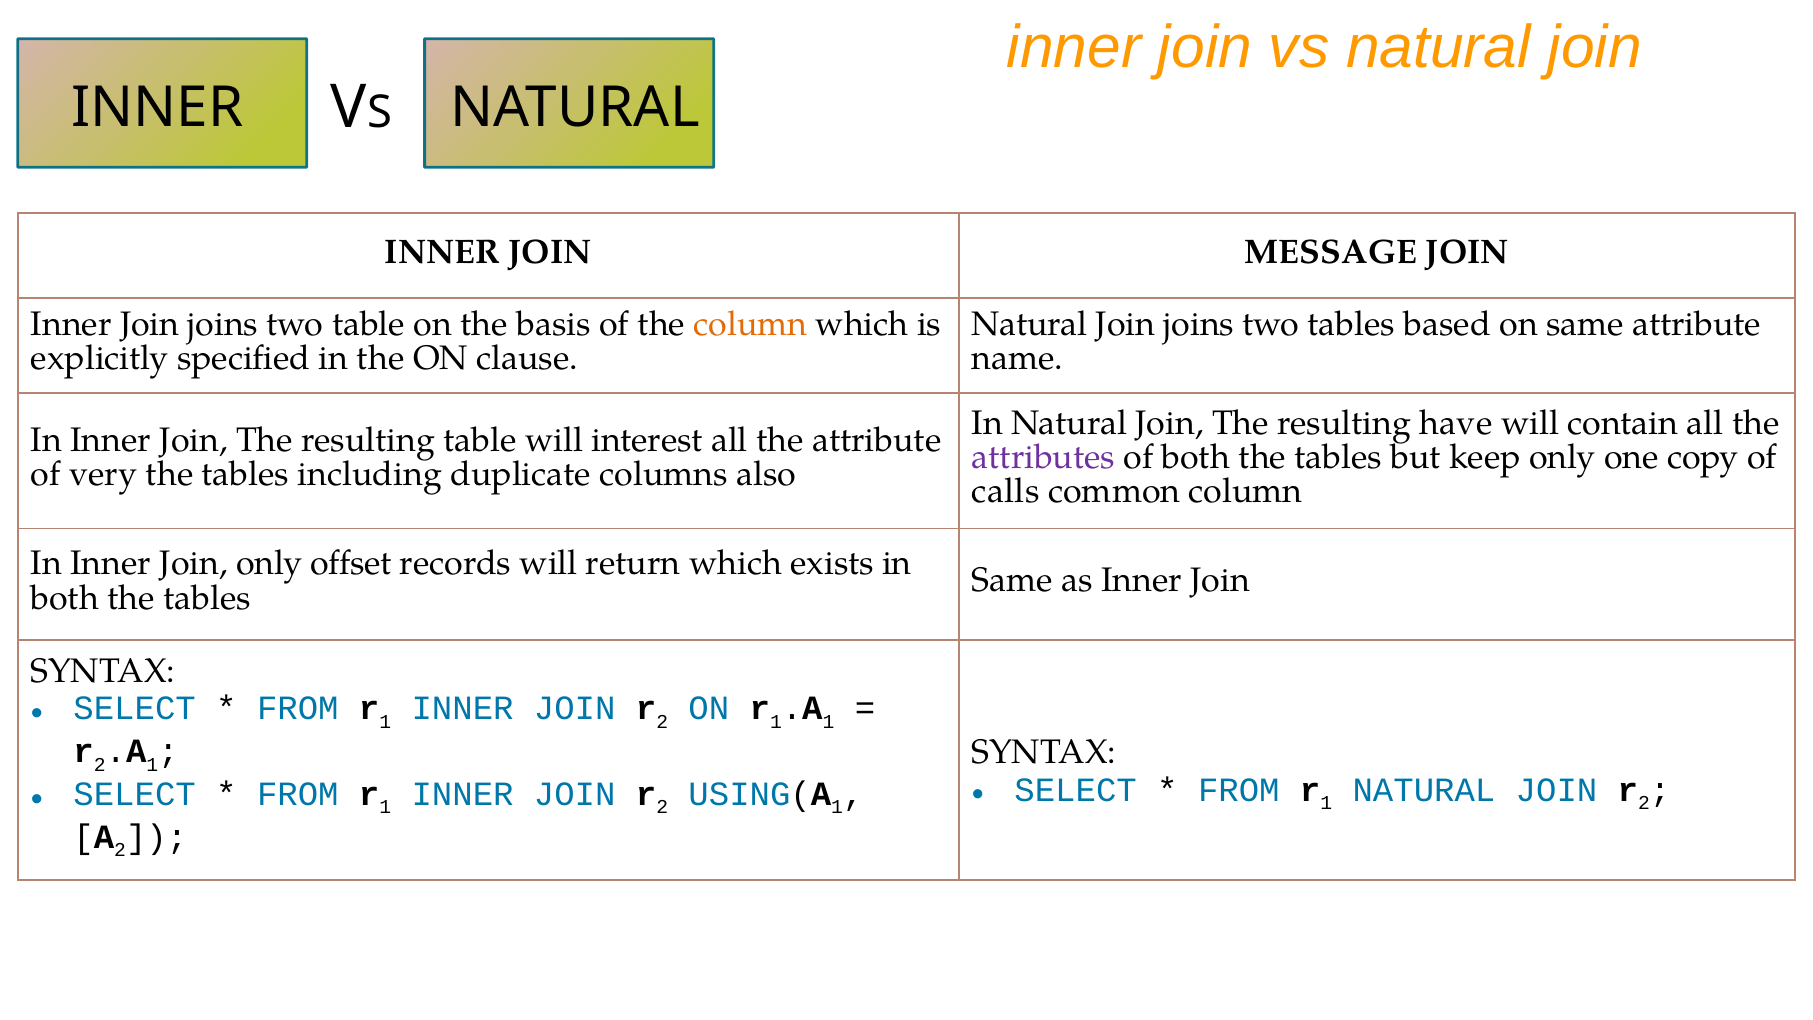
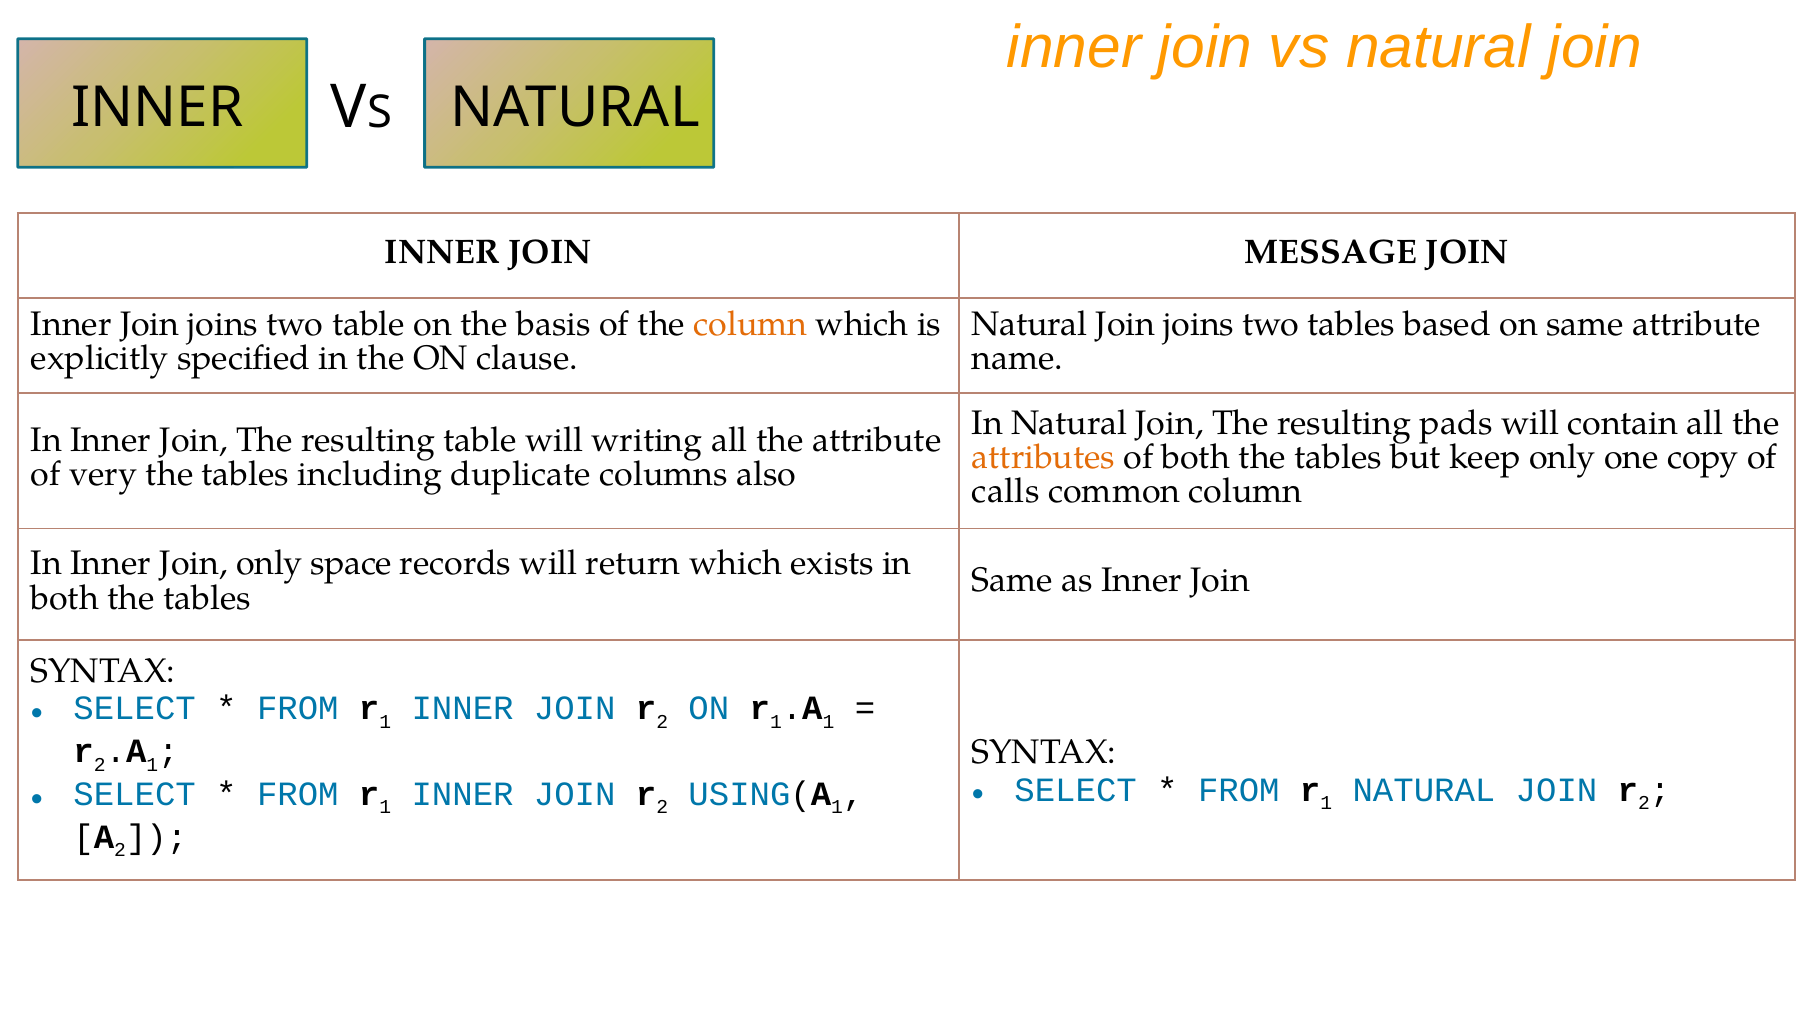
have: have -> pads (1456, 423)
interest: interest -> writing (647, 440)
attributes colour: purple -> orange (1044, 457)
offset: offset -> space (351, 563)
